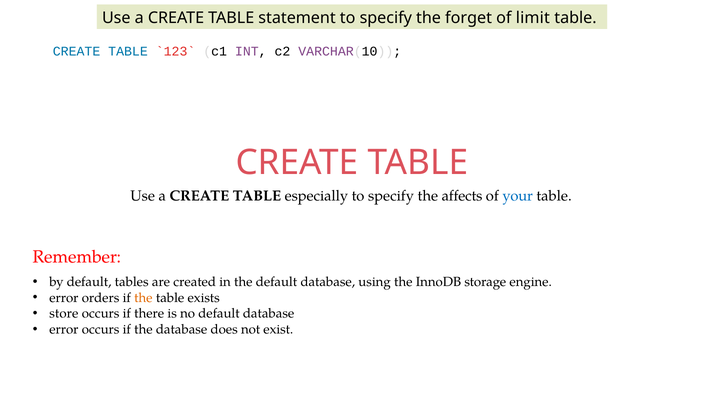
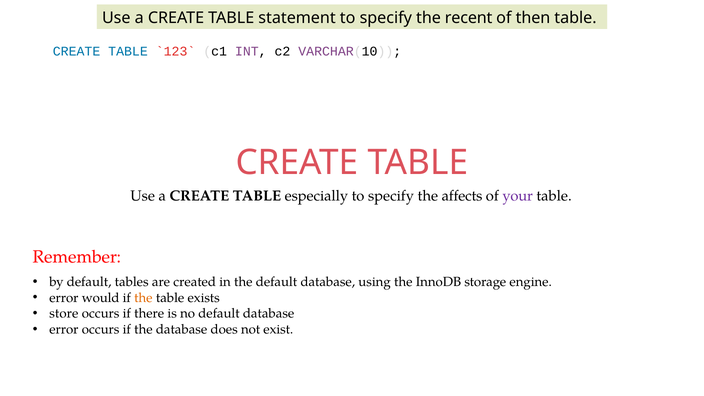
forget: forget -> recent (469, 18)
limit: limit -> then (533, 18)
your colour: blue -> purple (518, 196)
orders: orders -> would (101, 298)
